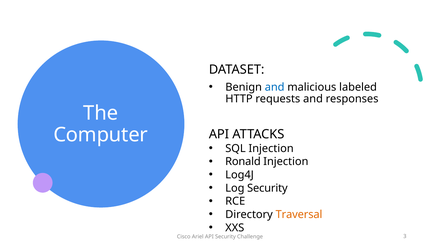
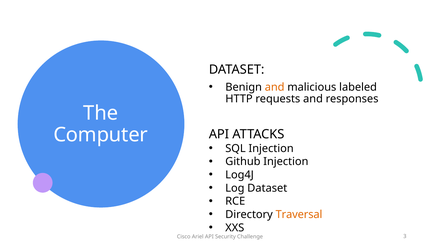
and colour: blue -> orange (275, 87)
Ronald: Ronald -> Github (243, 161)
Log Security: Security -> Dataset (267, 188)
